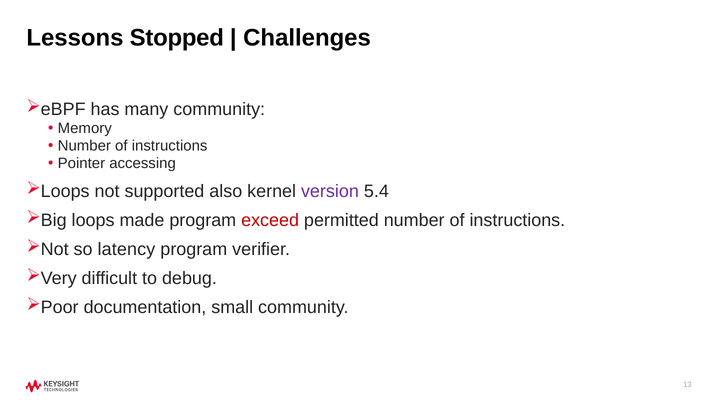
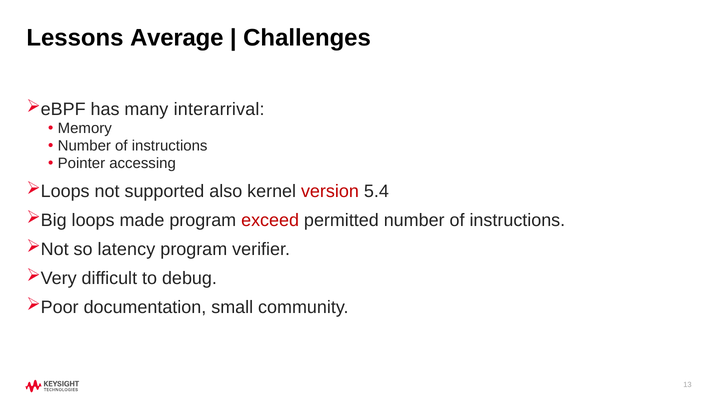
Stopped: Stopped -> Average (177, 38)
many community: community -> interarrival (219, 109)
version colour: purple -> red (330, 191)
